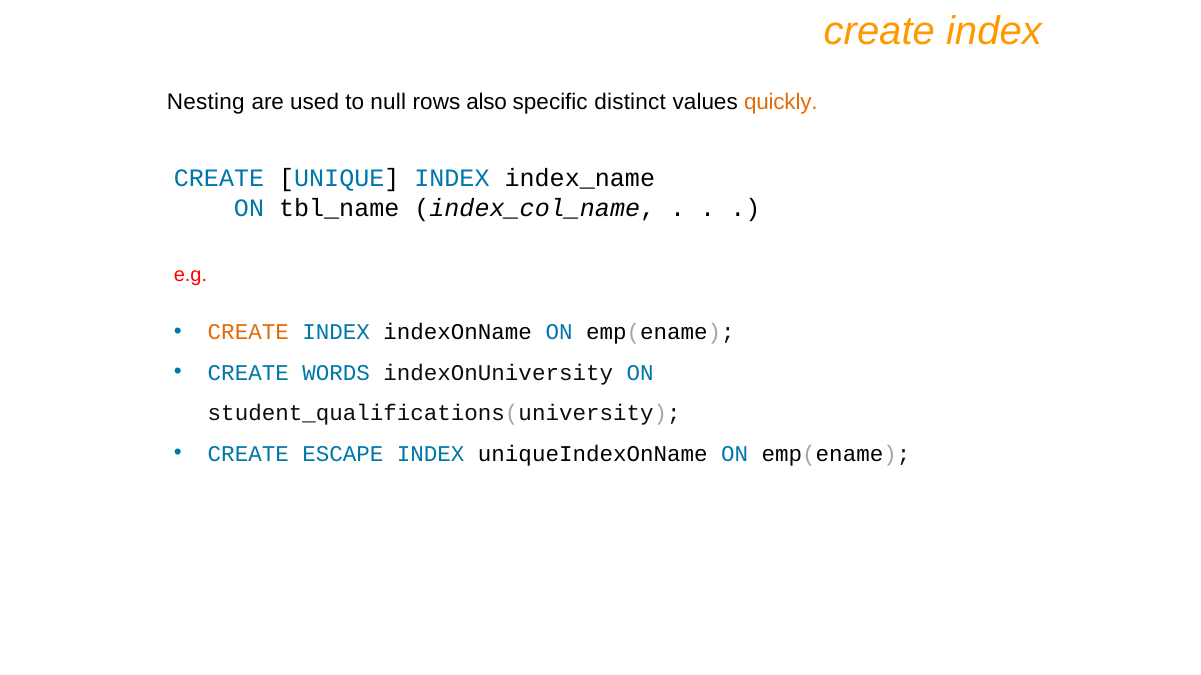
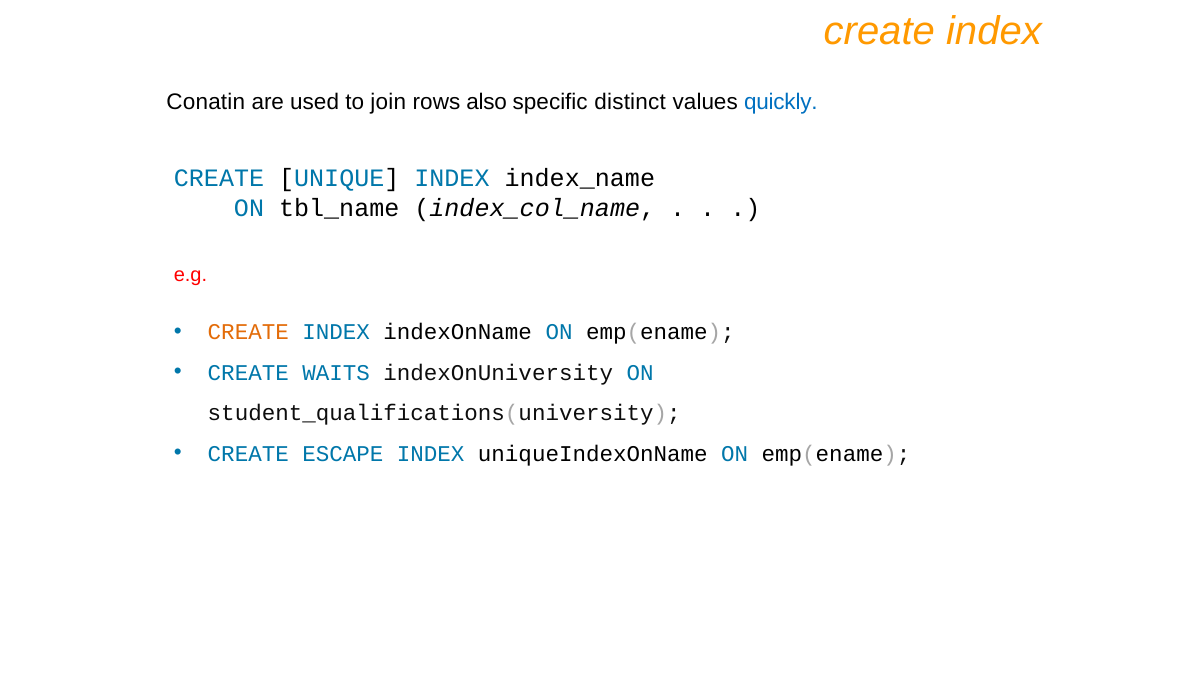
Nesting: Nesting -> Conatin (206, 102)
null: null -> join (388, 102)
quickly colour: orange -> blue (781, 102)
WORDS: WORDS -> WAITS (336, 373)
